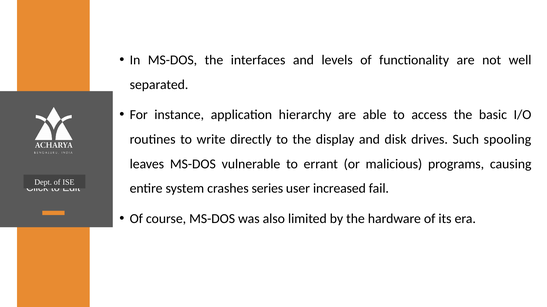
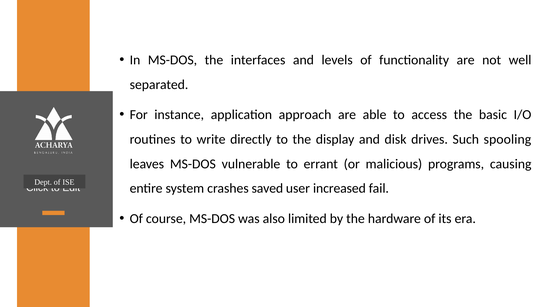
hierarchy: hierarchy -> approach (305, 115)
series: series -> saved (267, 189)
